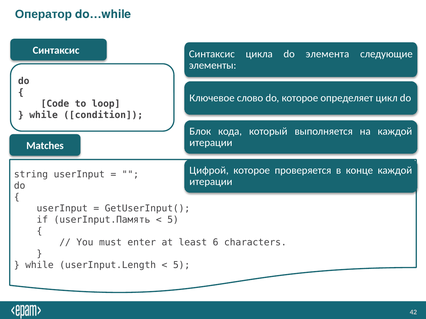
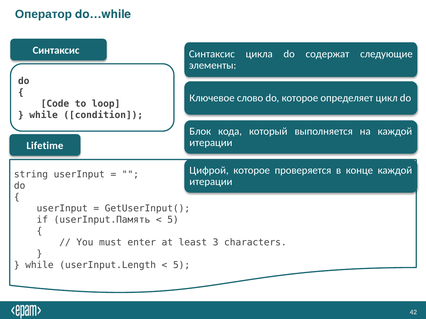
элемента: элемента -> содержат (327, 54)
Matches: Matches -> Lifetime (45, 146)
6: 6 -> 3 (216, 243)
